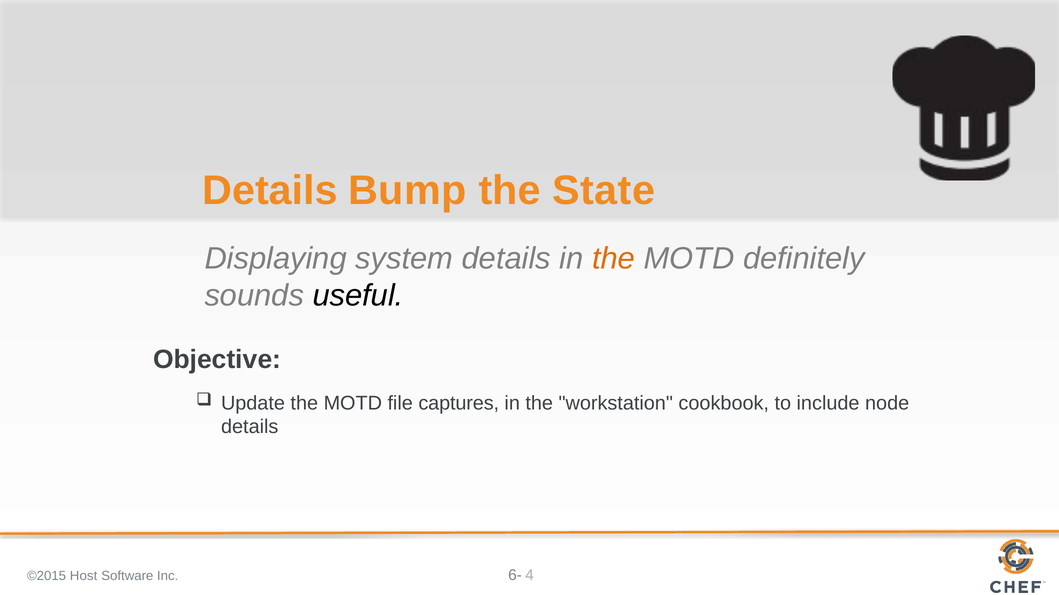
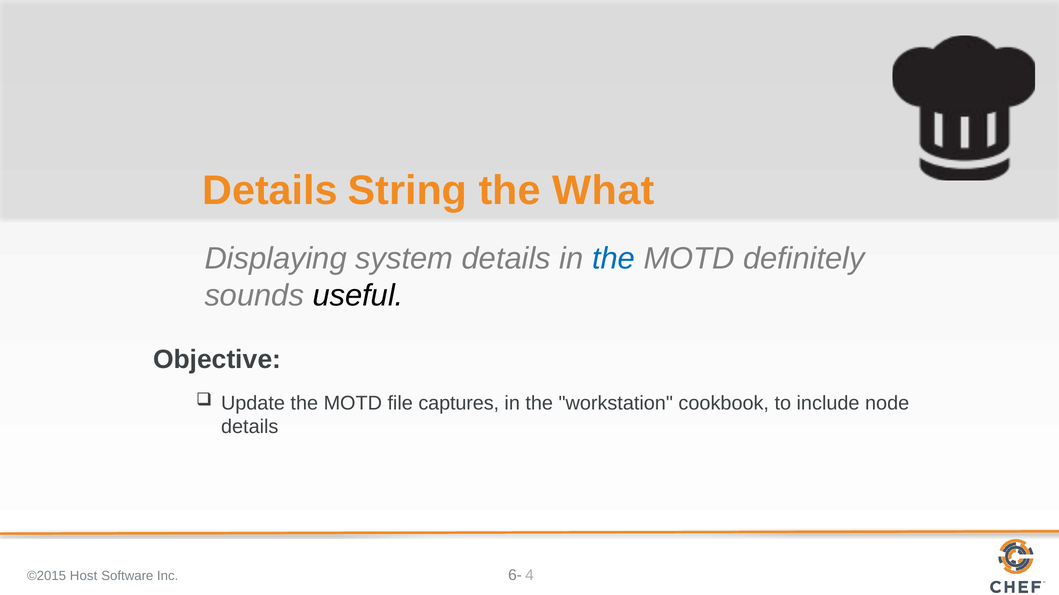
Bump: Bump -> String (407, 191)
State: State -> What (604, 191)
the colour: orange -> blue (614, 259)
